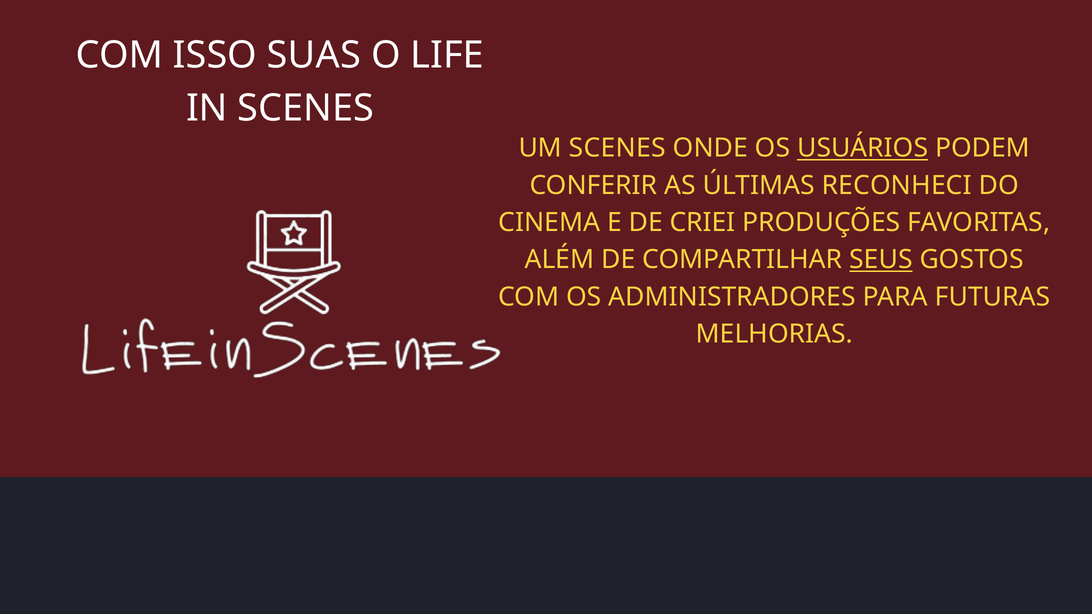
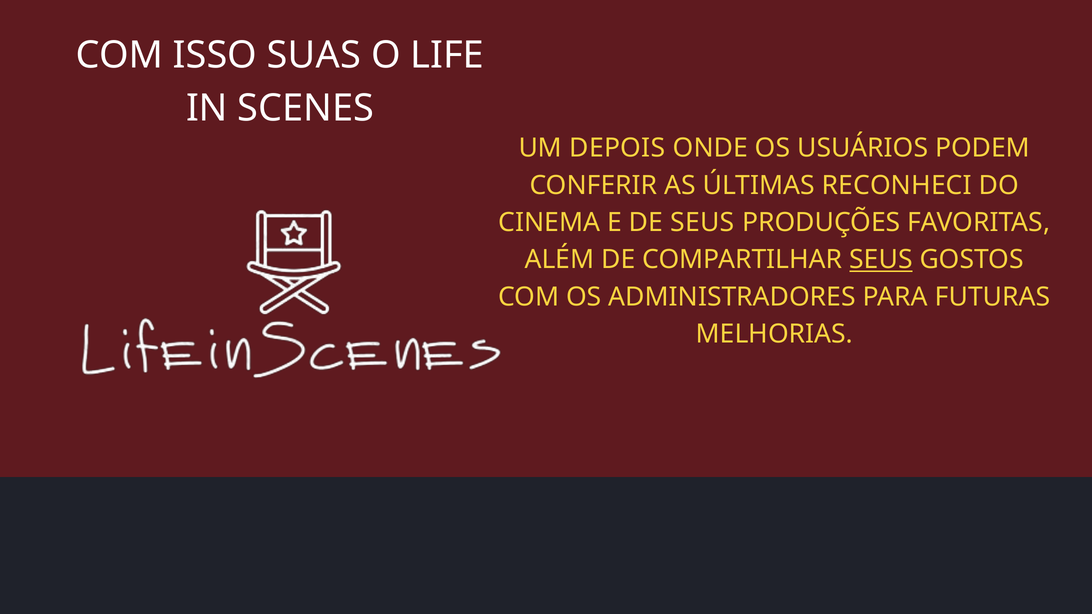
UM SCENES: SCENES -> DEPOIS (617, 148)
USUÁRIOS underline: present -> none (863, 148)
DE CRIEI: CRIEI -> SEUS (702, 223)
